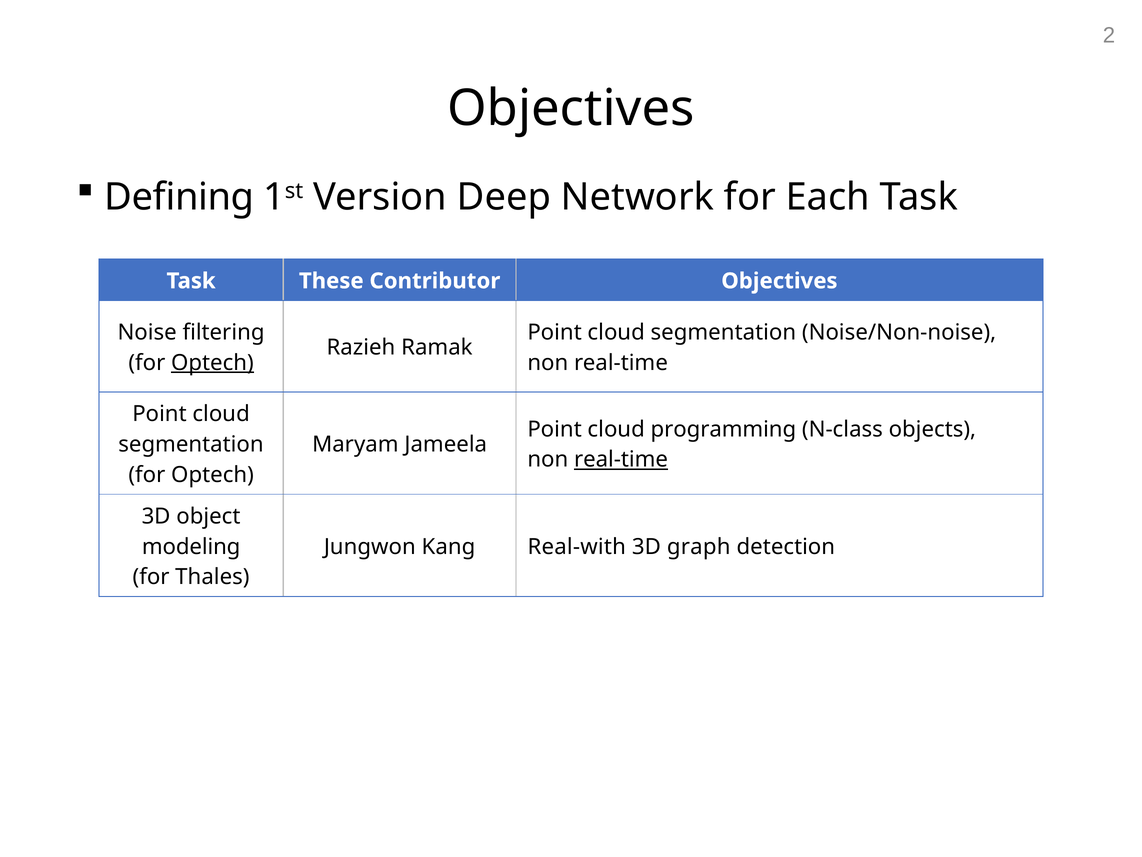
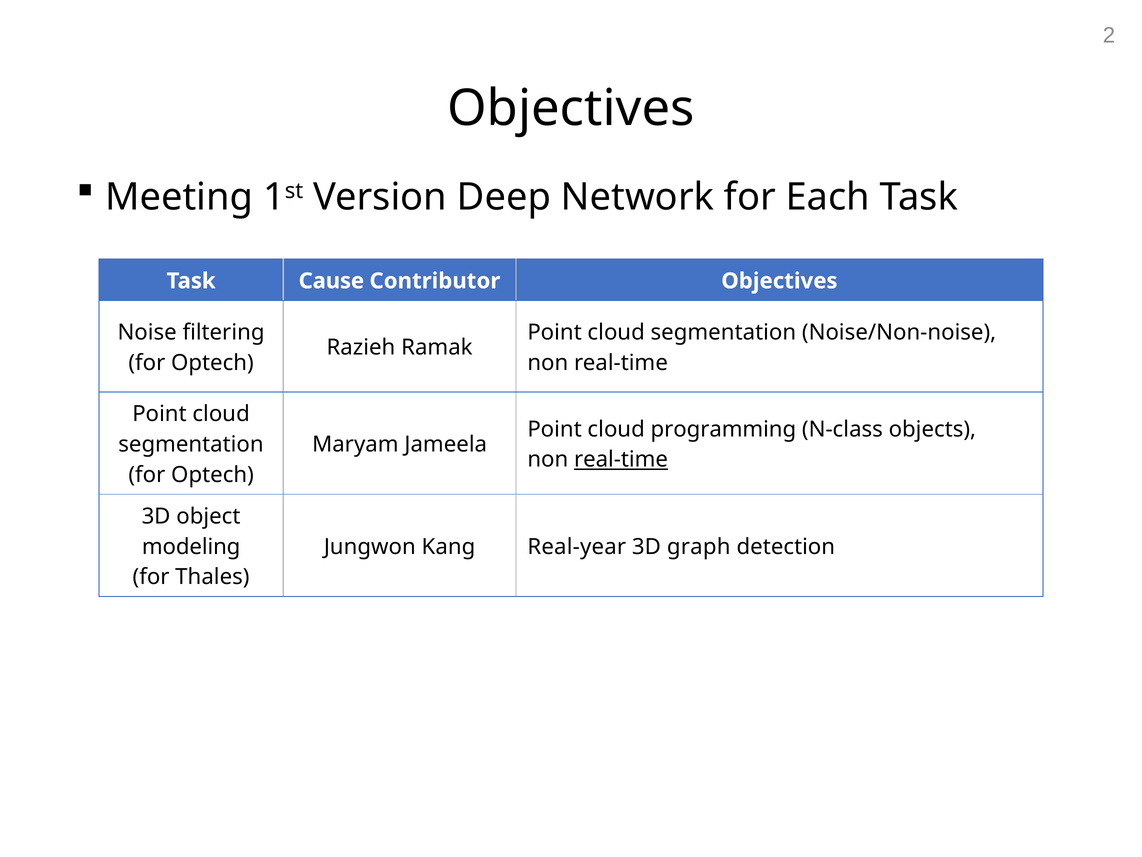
Defining: Defining -> Meeting (179, 197)
These: These -> Cause (331, 281)
Optech underline: present -> none (212, 363)
Real-with: Real-with -> Real-year (577, 546)
